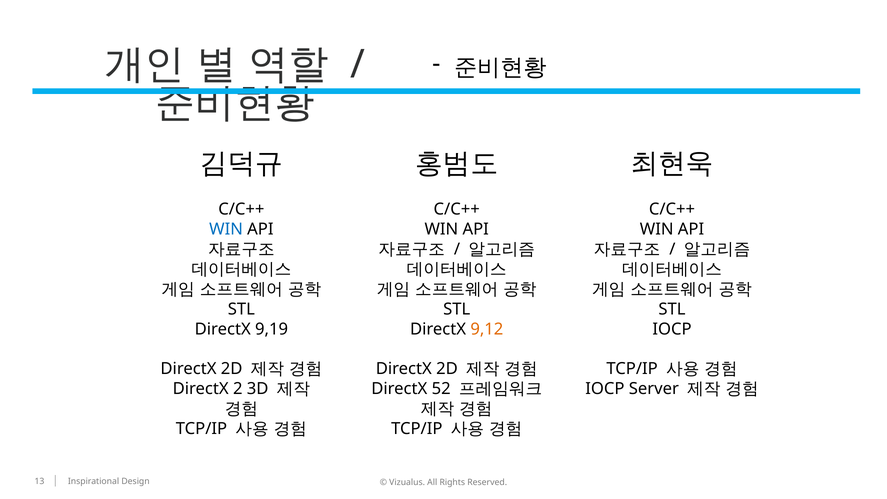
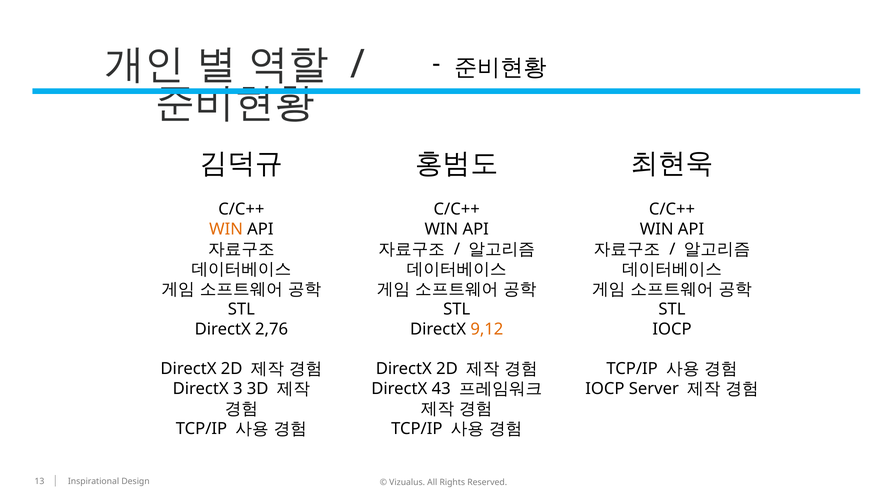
WIN colour: blue -> orange (226, 229)
9,19: 9,19 -> 2,76 (272, 329)
2: 2 -> 3 (238, 389)
52: 52 -> 43 (441, 389)
